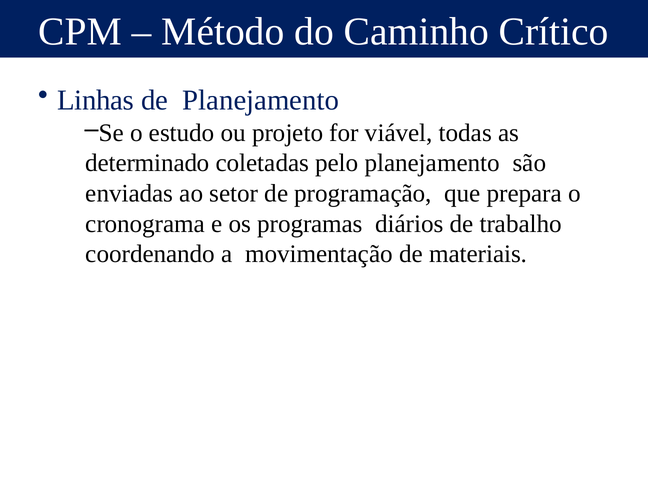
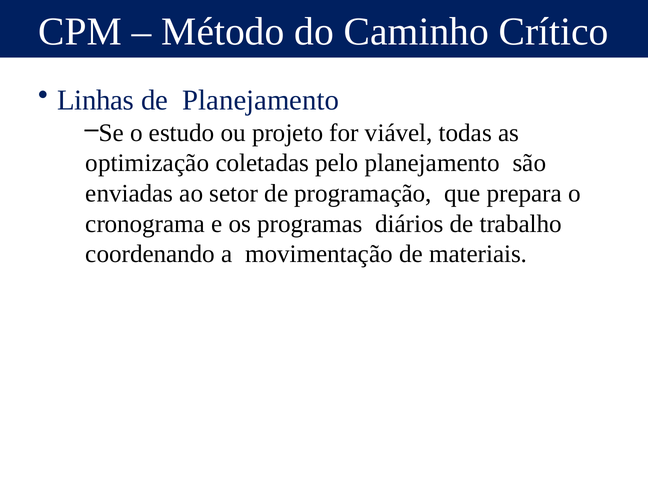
determinado: determinado -> optimização (147, 163)
